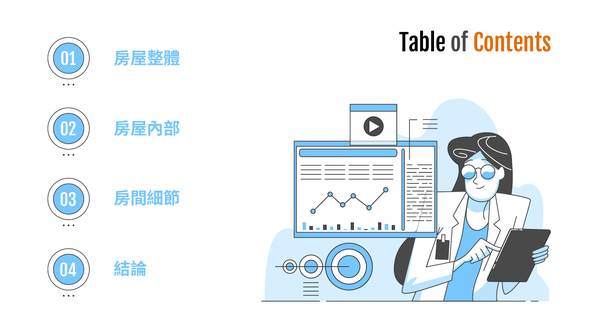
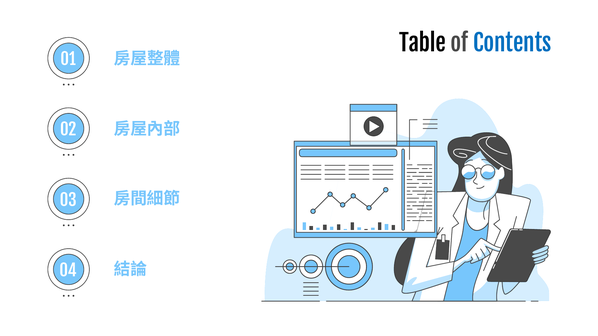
Contents colour: orange -> blue (512, 44)
